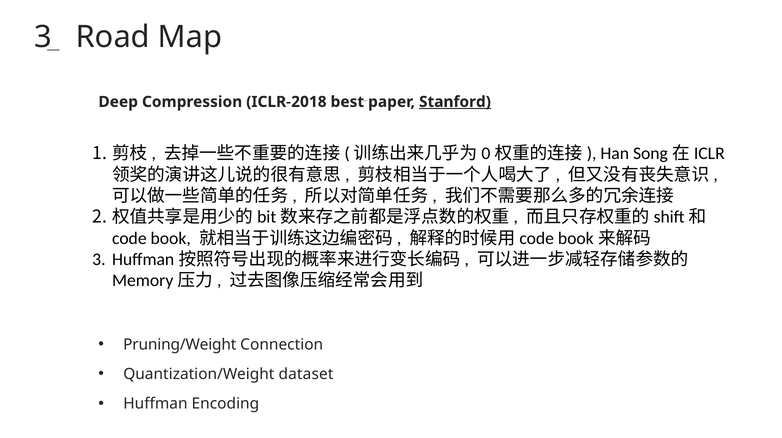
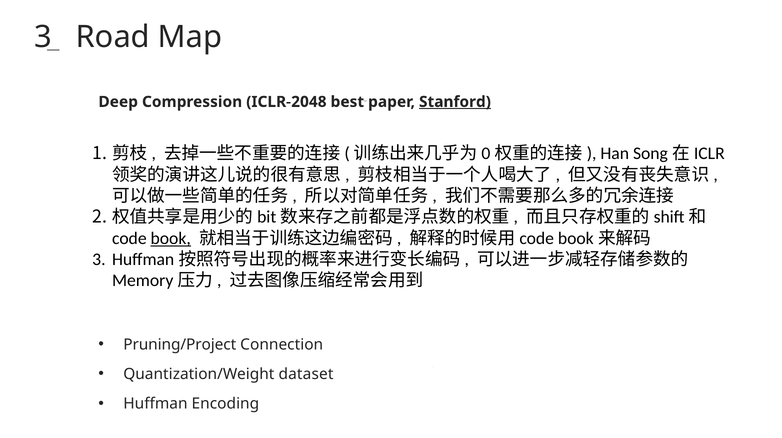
ICLR-2018: ICLR-2018 -> ICLR-2048 (286, 102)
book underline: none -> present (171, 238)
Pruning/Weight: Pruning/Weight -> Pruning/Project (180, 344)
